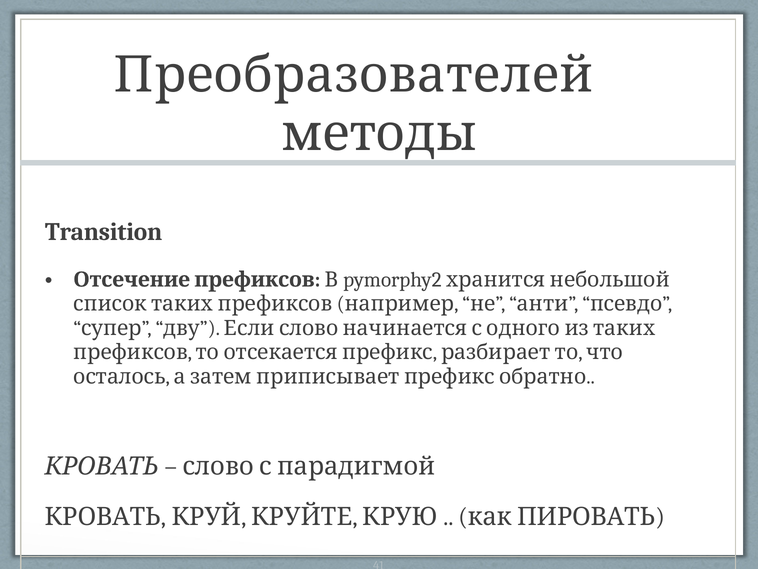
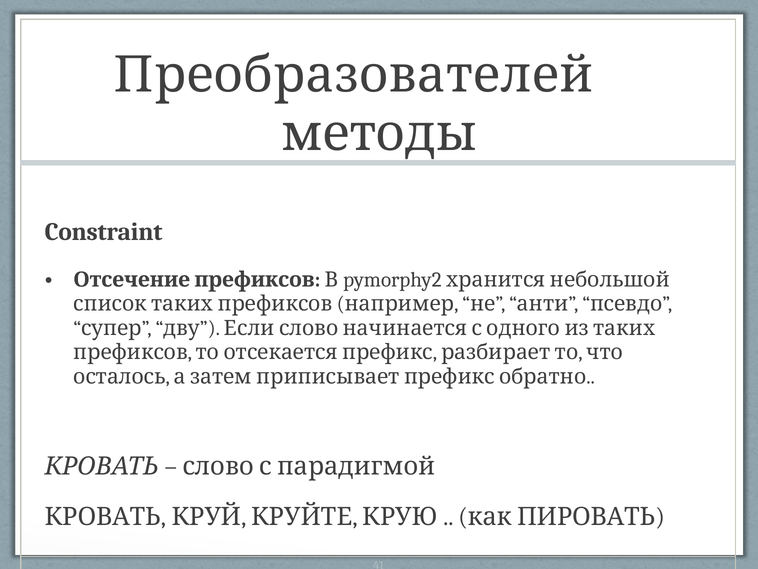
Transition: Transition -> Constraint (104, 232)
